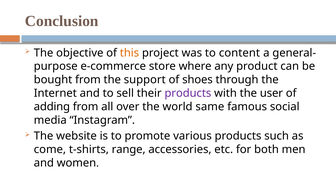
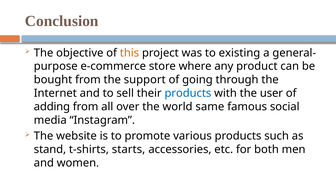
content: content -> existing (239, 53)
shoes: shoes -> going (197, 80)
products colour: purple -> blue (188, 93)
come: come -> stand (50, 149)
range: range -> starts (129, 149)
